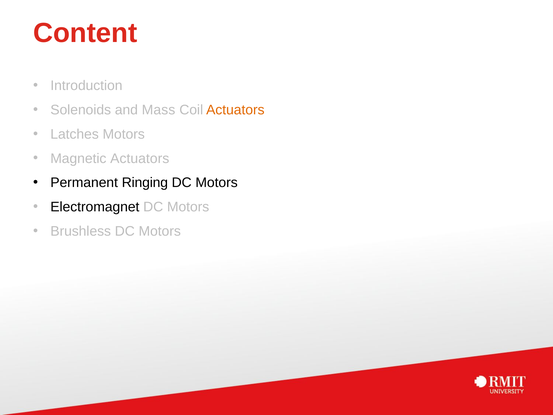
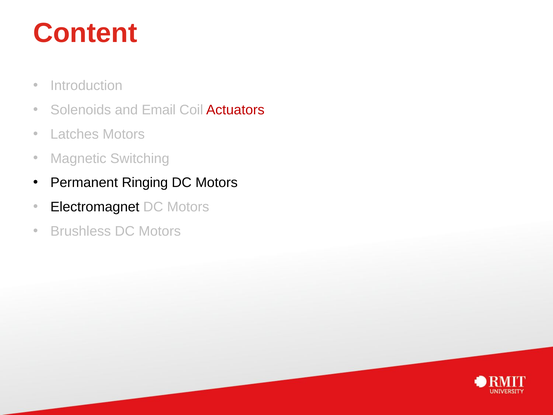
Mass: Mass -> Email (159, 110)
Actuators colour: orange -> red (235, 110)
Magnetic Actuators: Actuators -> Switching (140, 158)
